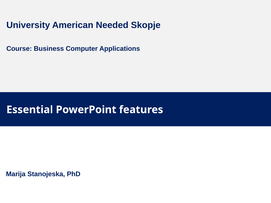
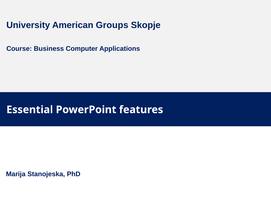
Needed: Needed -> Groups (112, 25)
